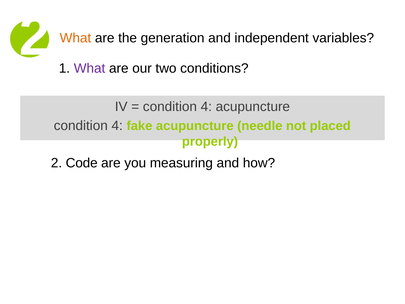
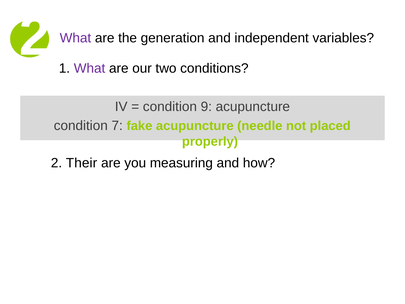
What colour: orange -> purple (75, 38)
4: 4 -> 9 (206, 107)
4: 4 -> 7 (117, 126)
Code: Code -> Their (82, 163)
